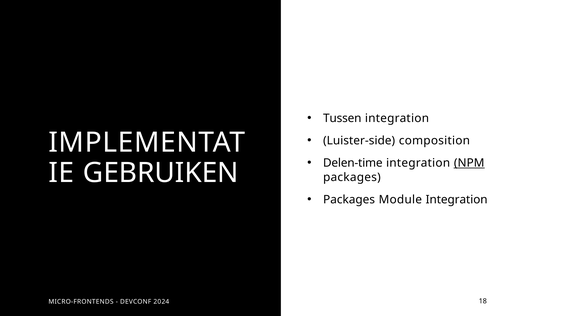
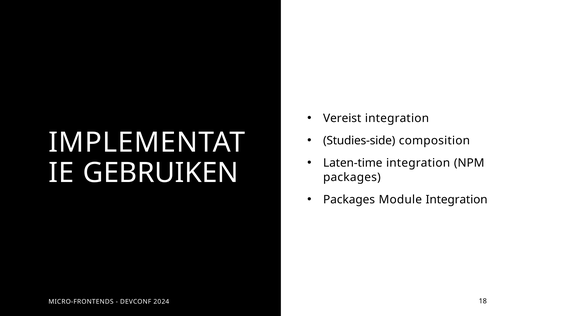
Tussen: Tussen -> Vereist (342, 118)
Luister-side: Luister-side -> Studies-side (359, 141)
Delen-time: Delen-time -> Laten-time (353, 163)
NPM underline: present -> none (469, 163)
